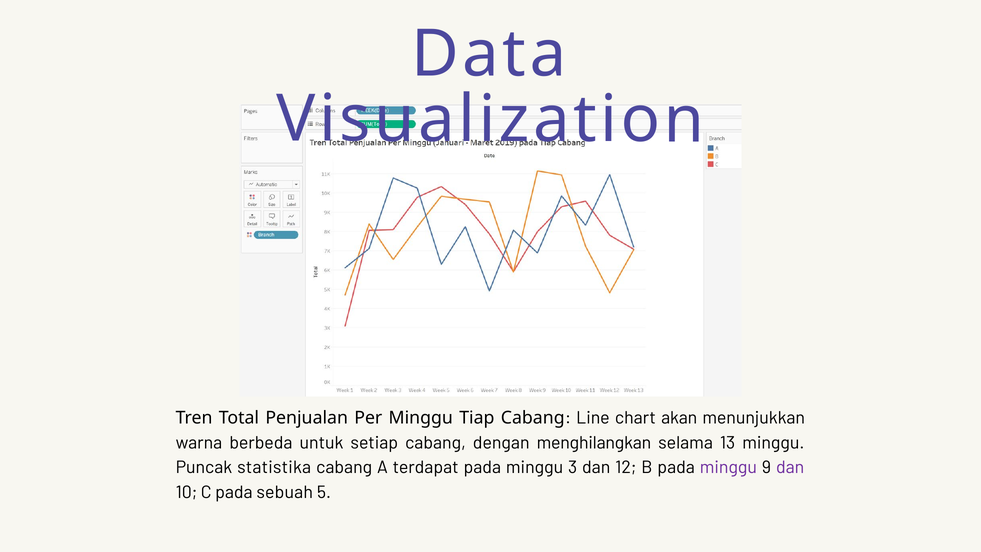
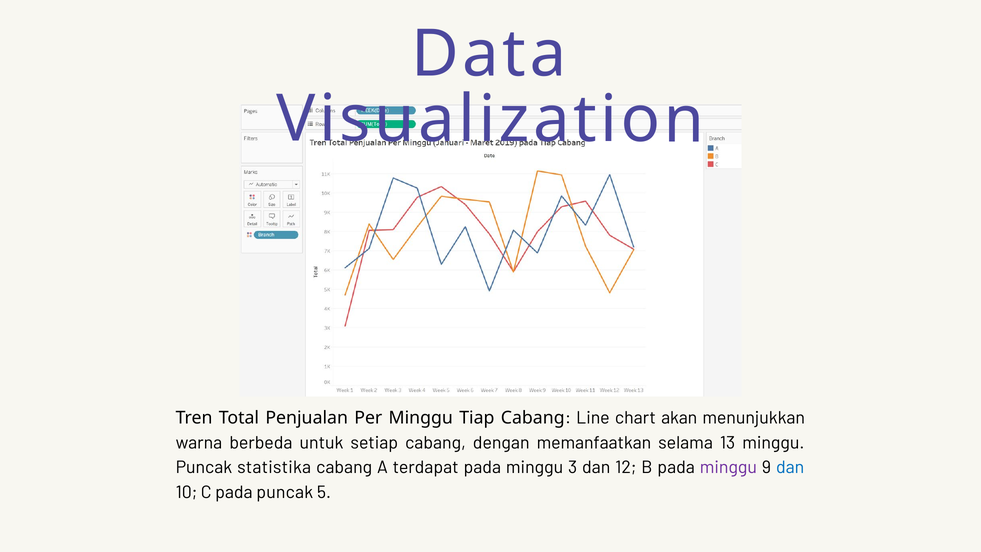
menghilangkan: menghilangkan -> memanfaatkan (594, 443)
dan colour: purple -> blue (790, 467)
pada sebuah: sebuah -> puncak (285, 492)
